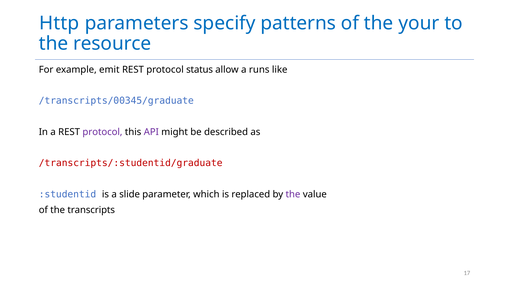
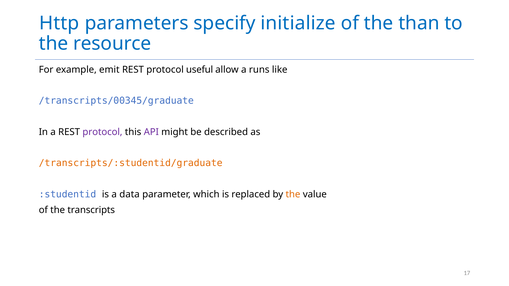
patterns: patterns -> initialize (298, 23)
your: your -> than (419, 23)
status: status -> useful (200, 70)
/transcripts/:studentid/graduate colour: red -> orange (131, 163)
slide: slide -> data (130, 195)
the colour: purple -> orange (293, 195)
